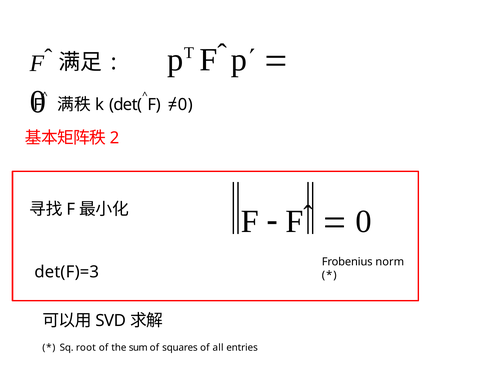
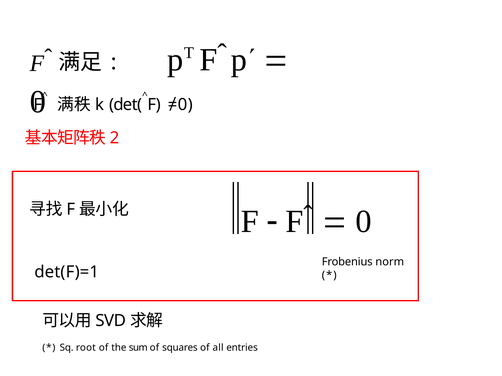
det(F)=3: det(F)=3 -> det(F)=1 (67, 272)
